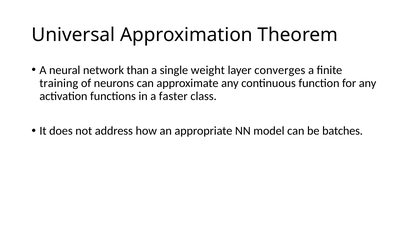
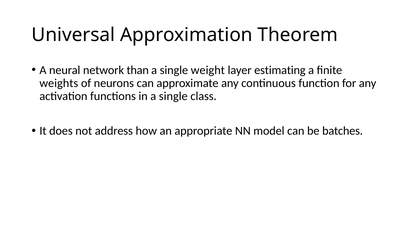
converges: converges -> estimating (280, 70)
training: training -> weights (59, 83)
in a faster: faster -> single (173, 96)
